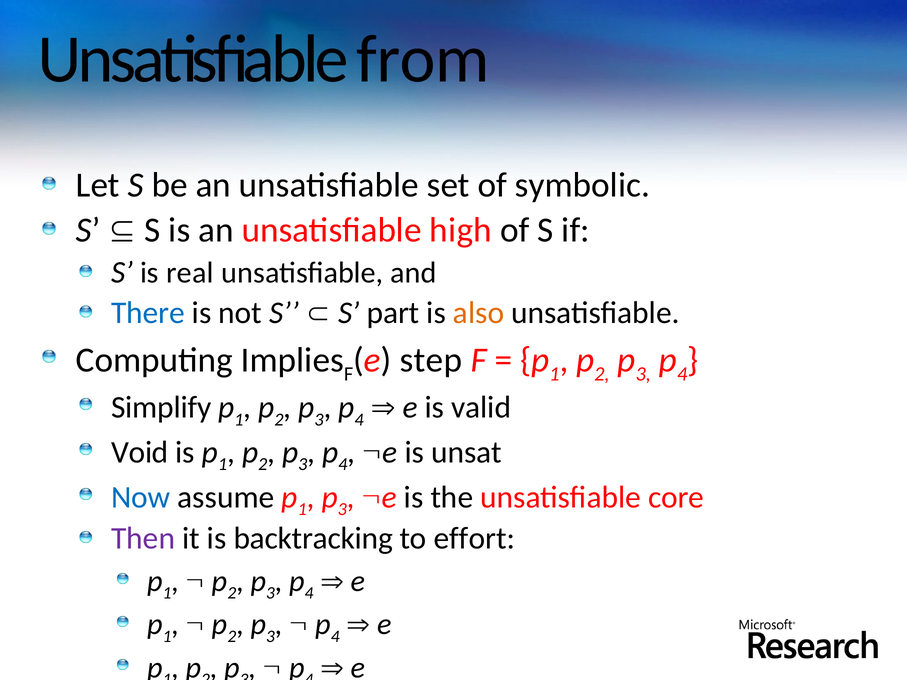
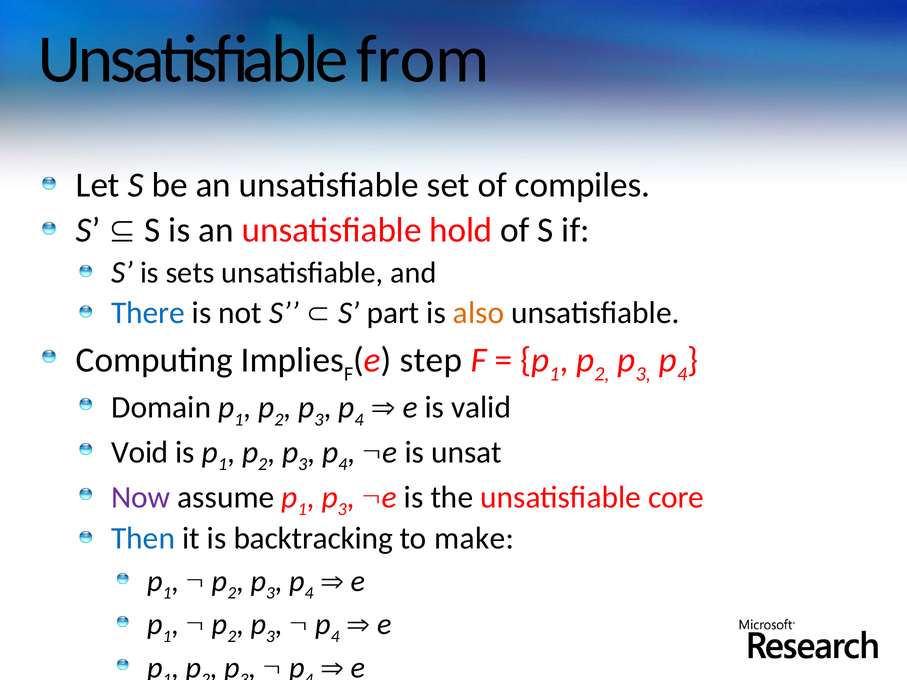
symbolic: symbolic -> compiles (582, 185)
high: high -> hold (461, 230)
real: real -> sets (190, 273)
Simplify: Simplify -> Domain (161, 407)
Now colour: blue -> purple (141, 497)
Then colour: purple -> blue (143, 539)
effort: effort -> make (474, 539)
